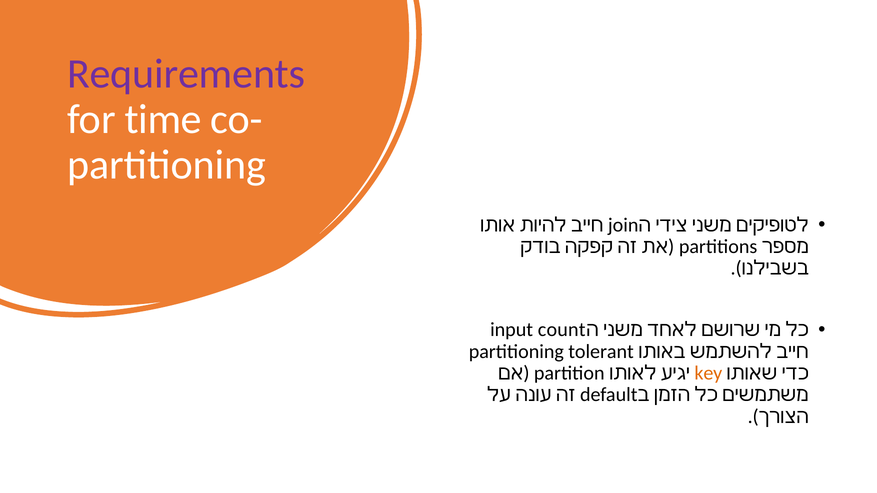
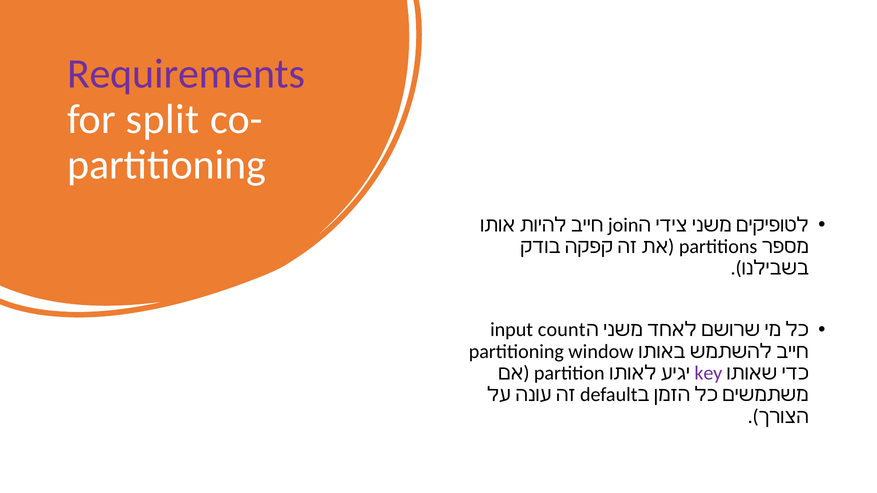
time: time -> split (163, 119)
tolerant: tolerant -> window (601, 352)
key colour: orange -> purple (708, 373)
